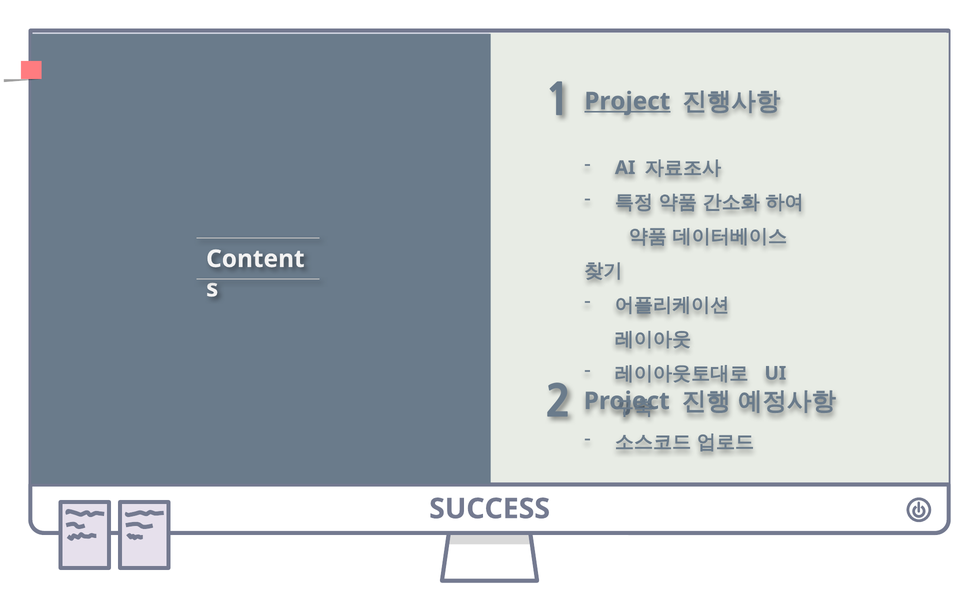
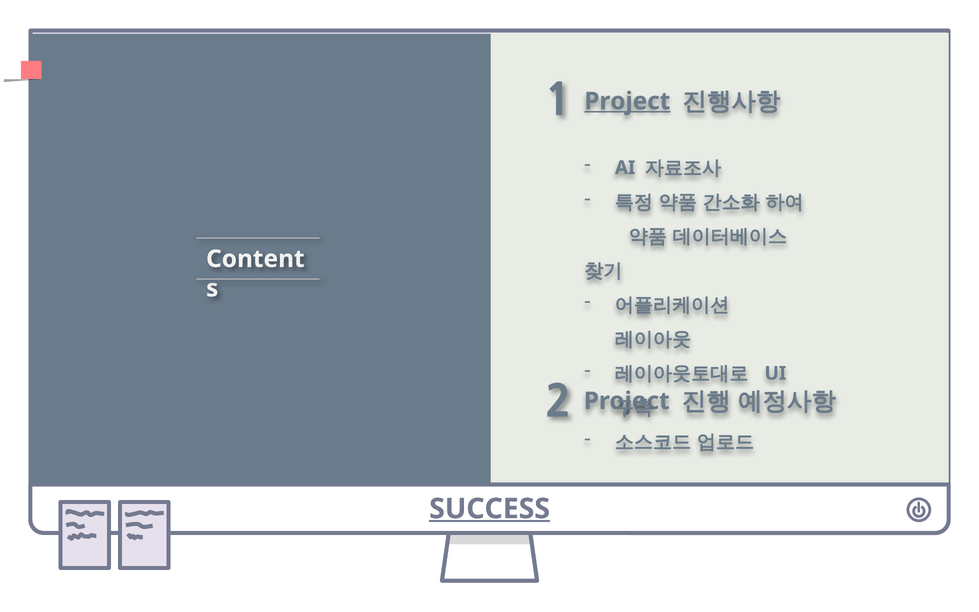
SUCCESS underline: none -> present (490, 509)
